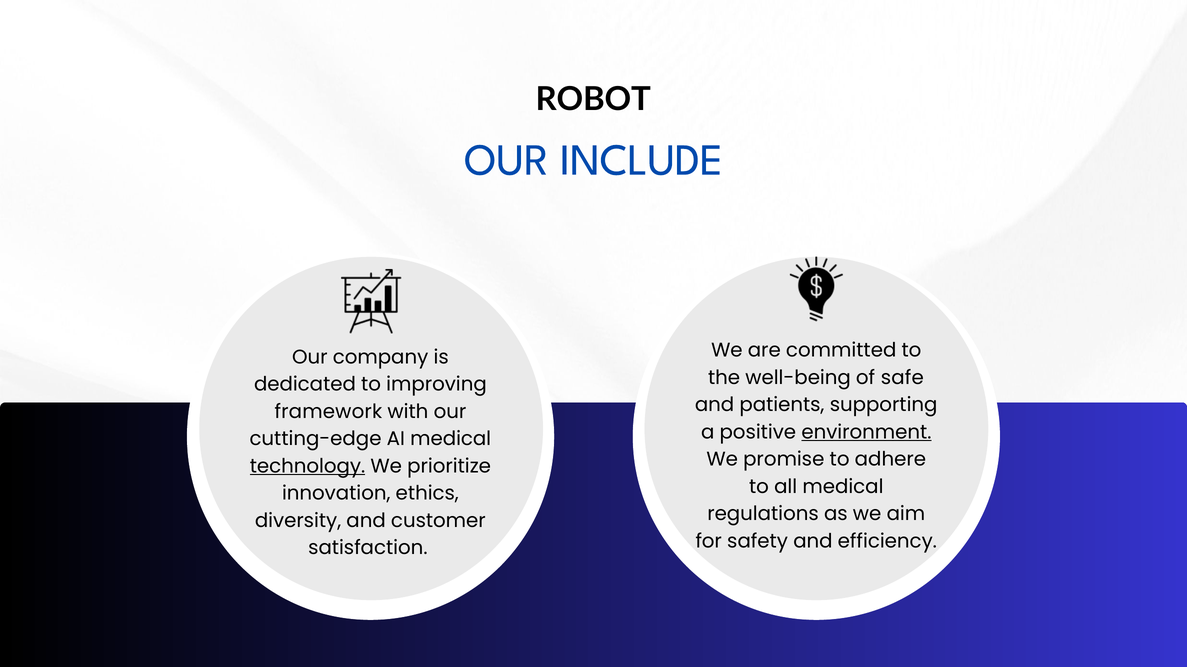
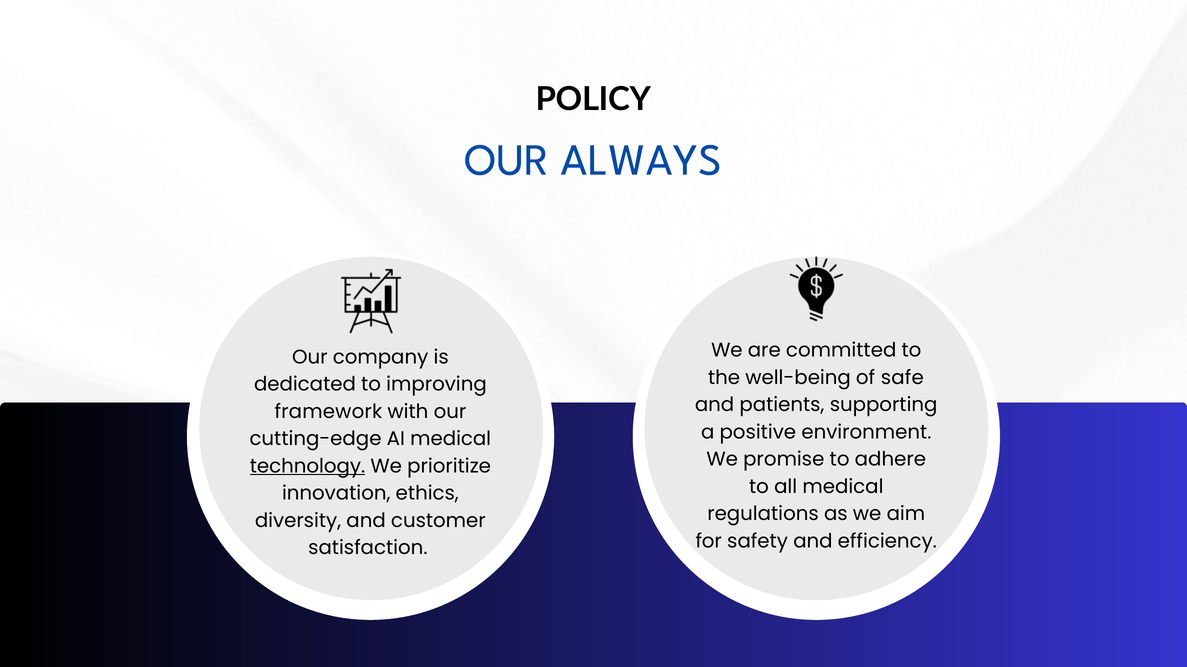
ROBOT: ROBOT -> POLICY (593, 99)
INCLUDE: INCLUDE -> ALWAYS (641, 160)
environment underline: present -> none (866, 432)
